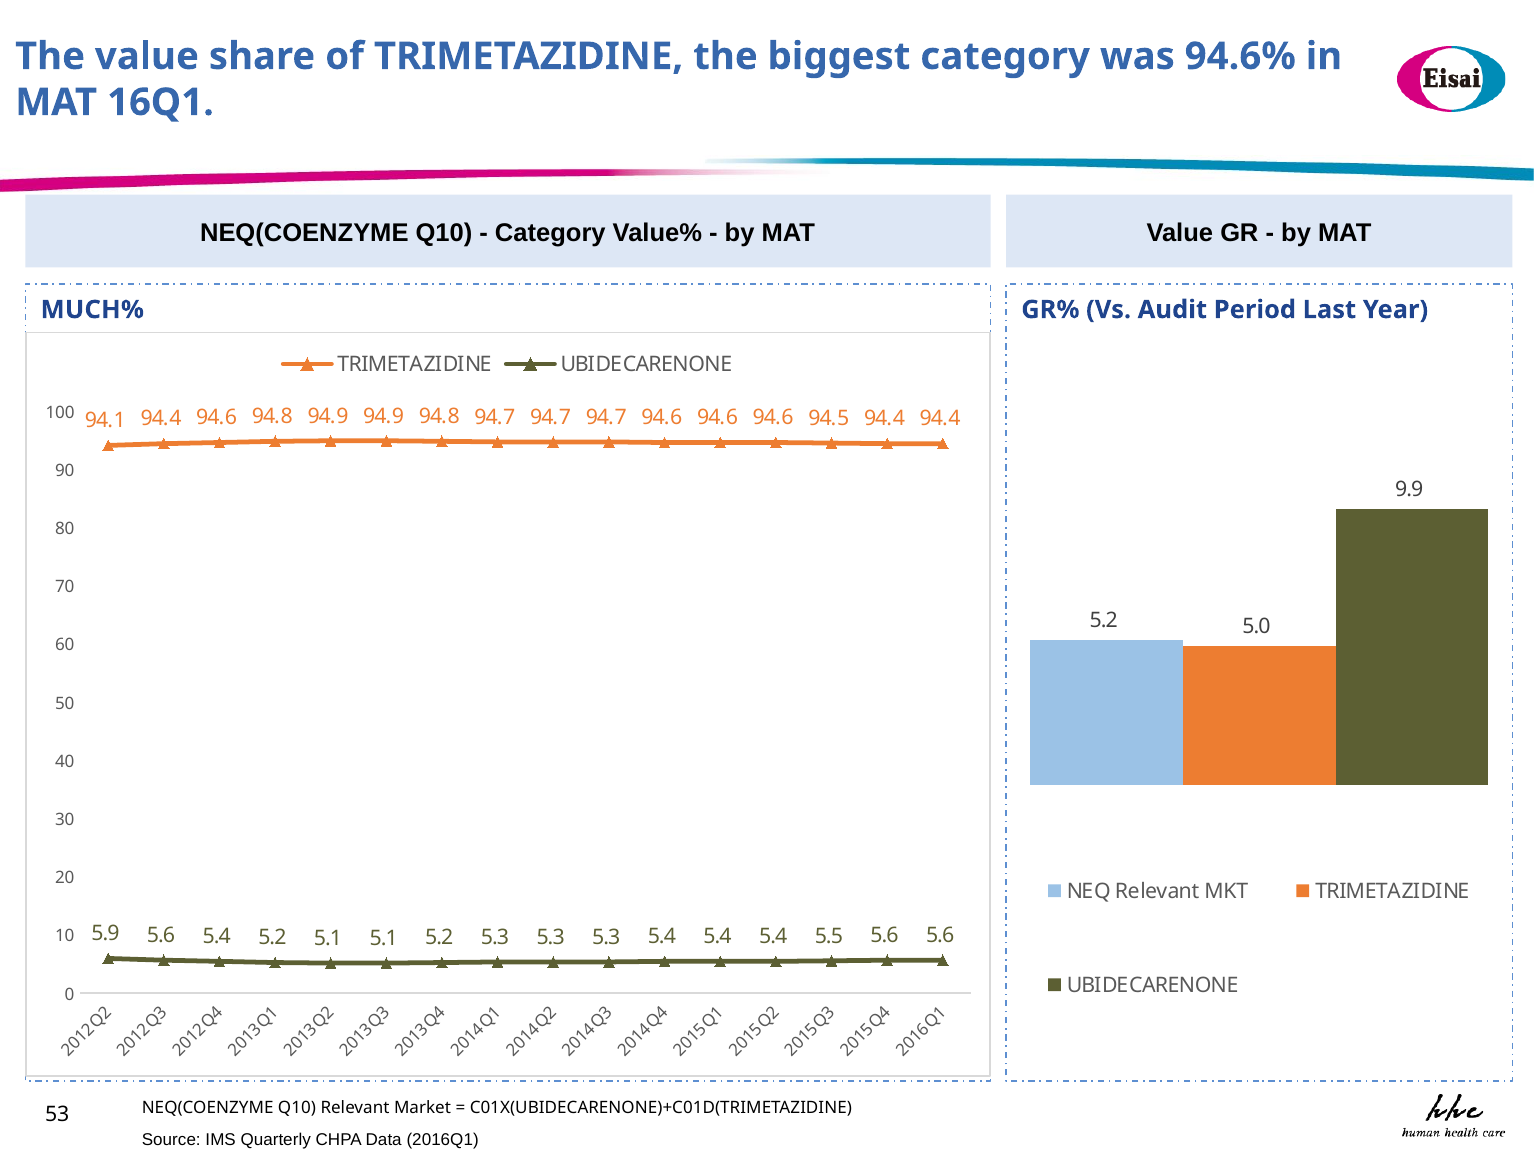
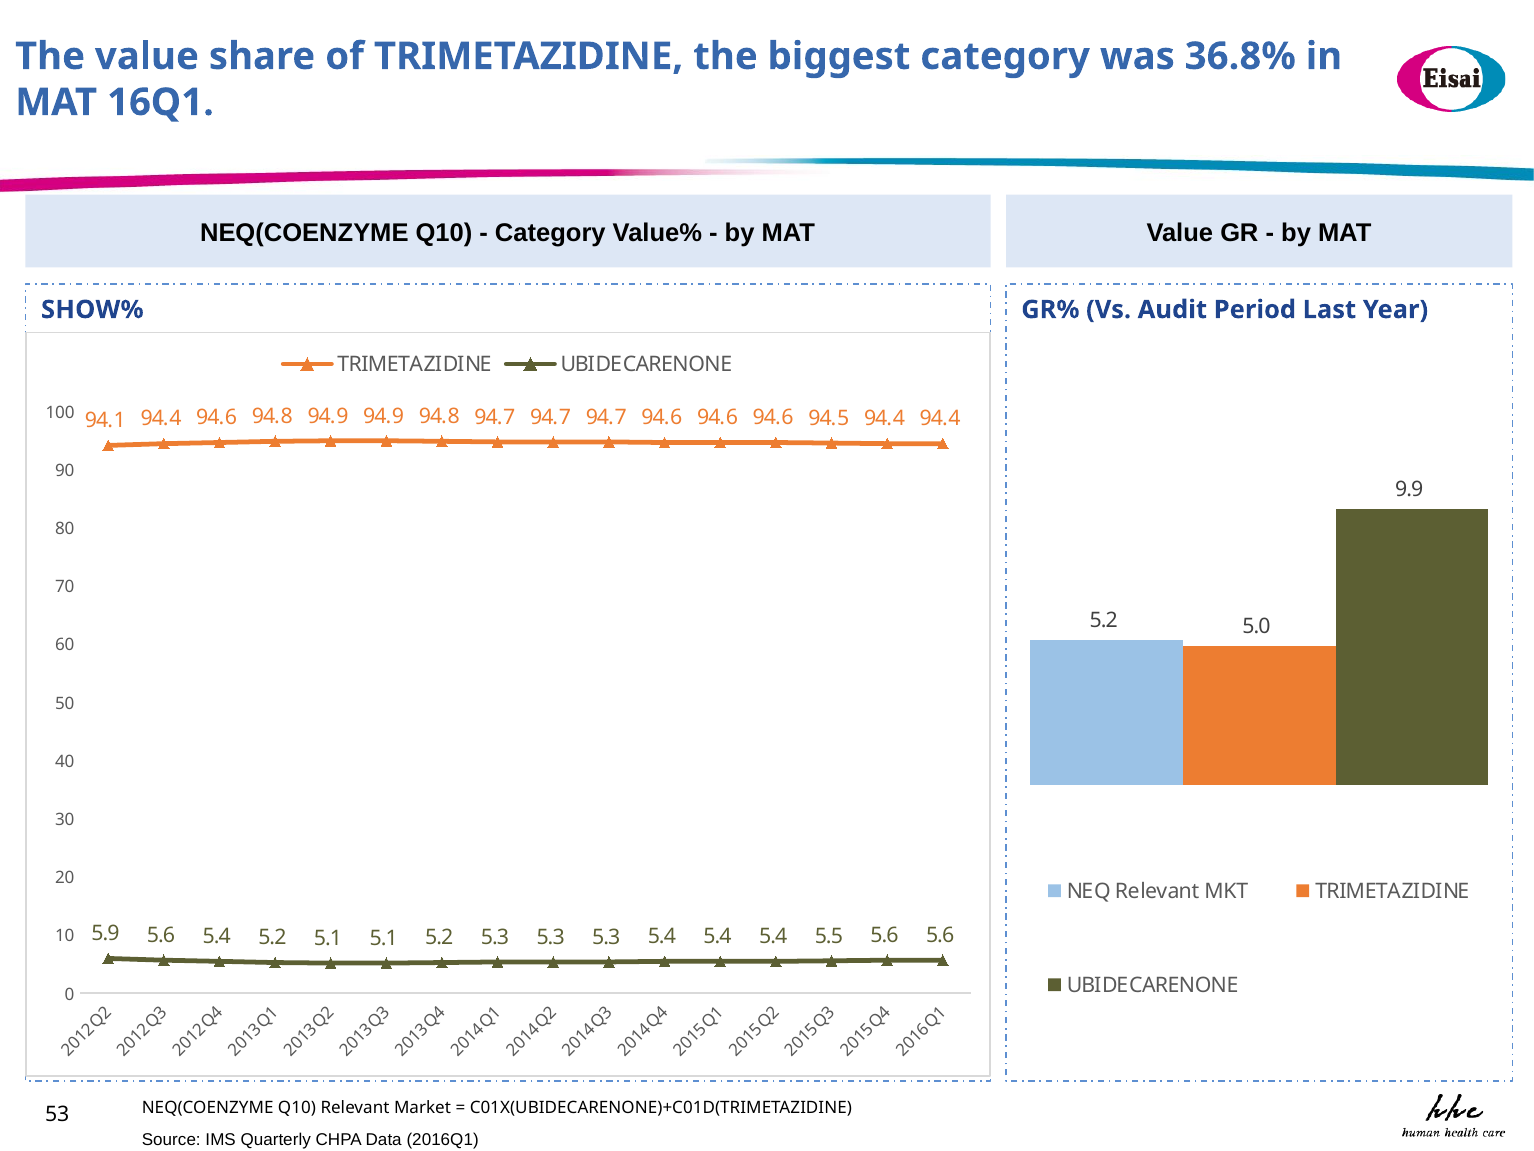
94.6%: 94.6% -> 36.8% (1240, 56)
MUCH%: MUCH% -> SHOW% (92, 310)
